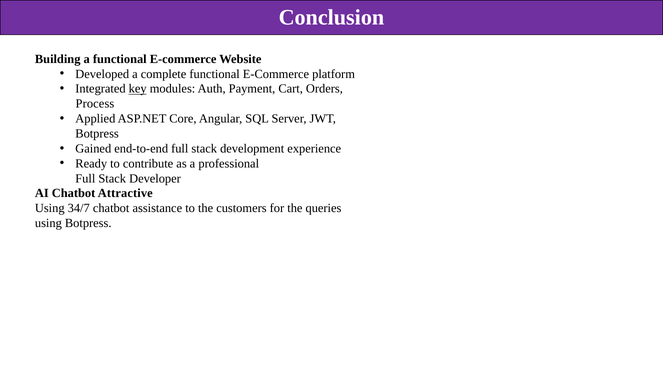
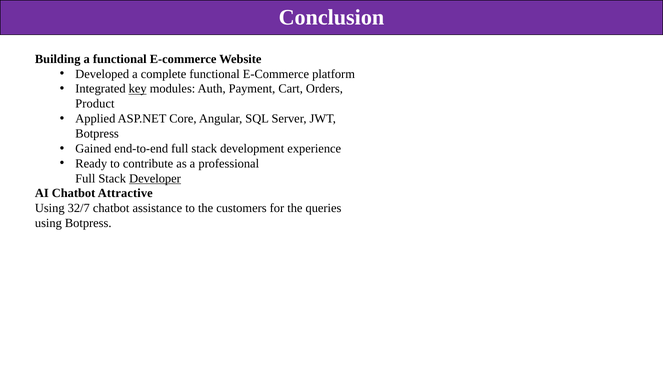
Process: Process -> Product (95, 104)
Developer underline: none -> present (155, 178)
34/7: 34/7 -> 32/7 (79, 208)
